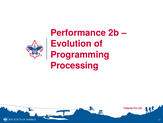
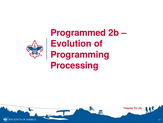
Performance: Performance -> Programmed (78, 33)
